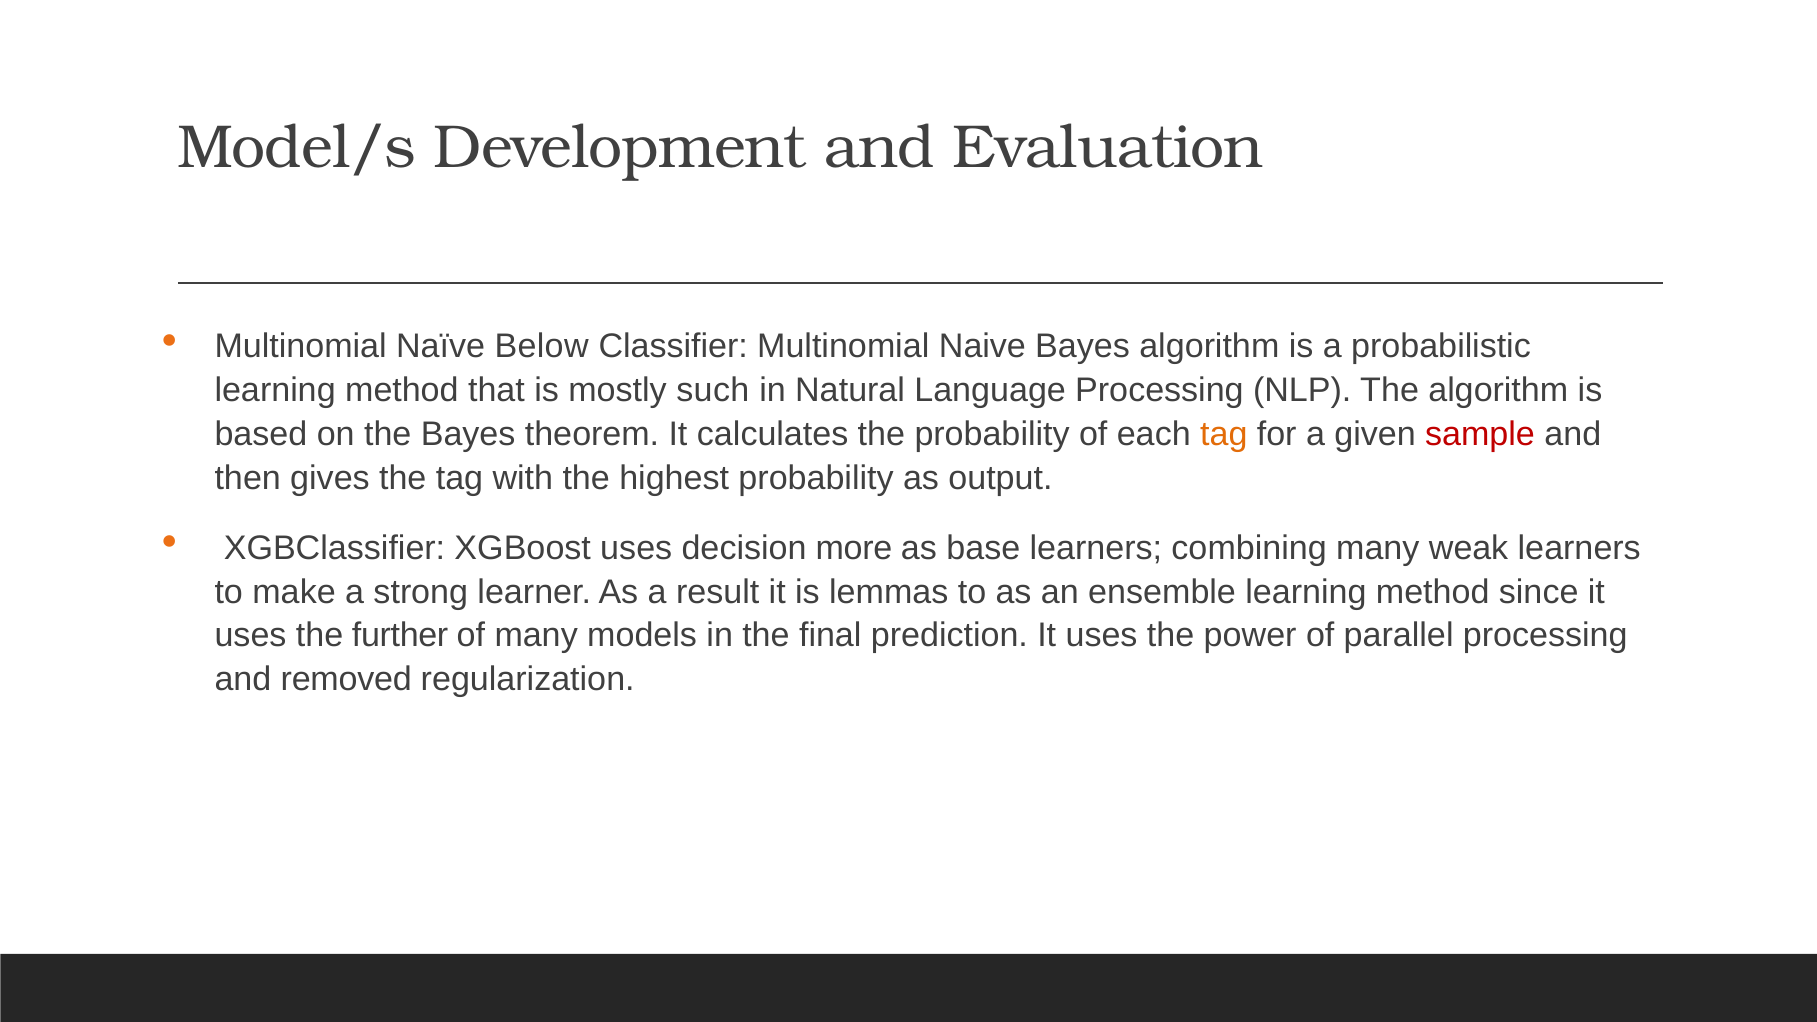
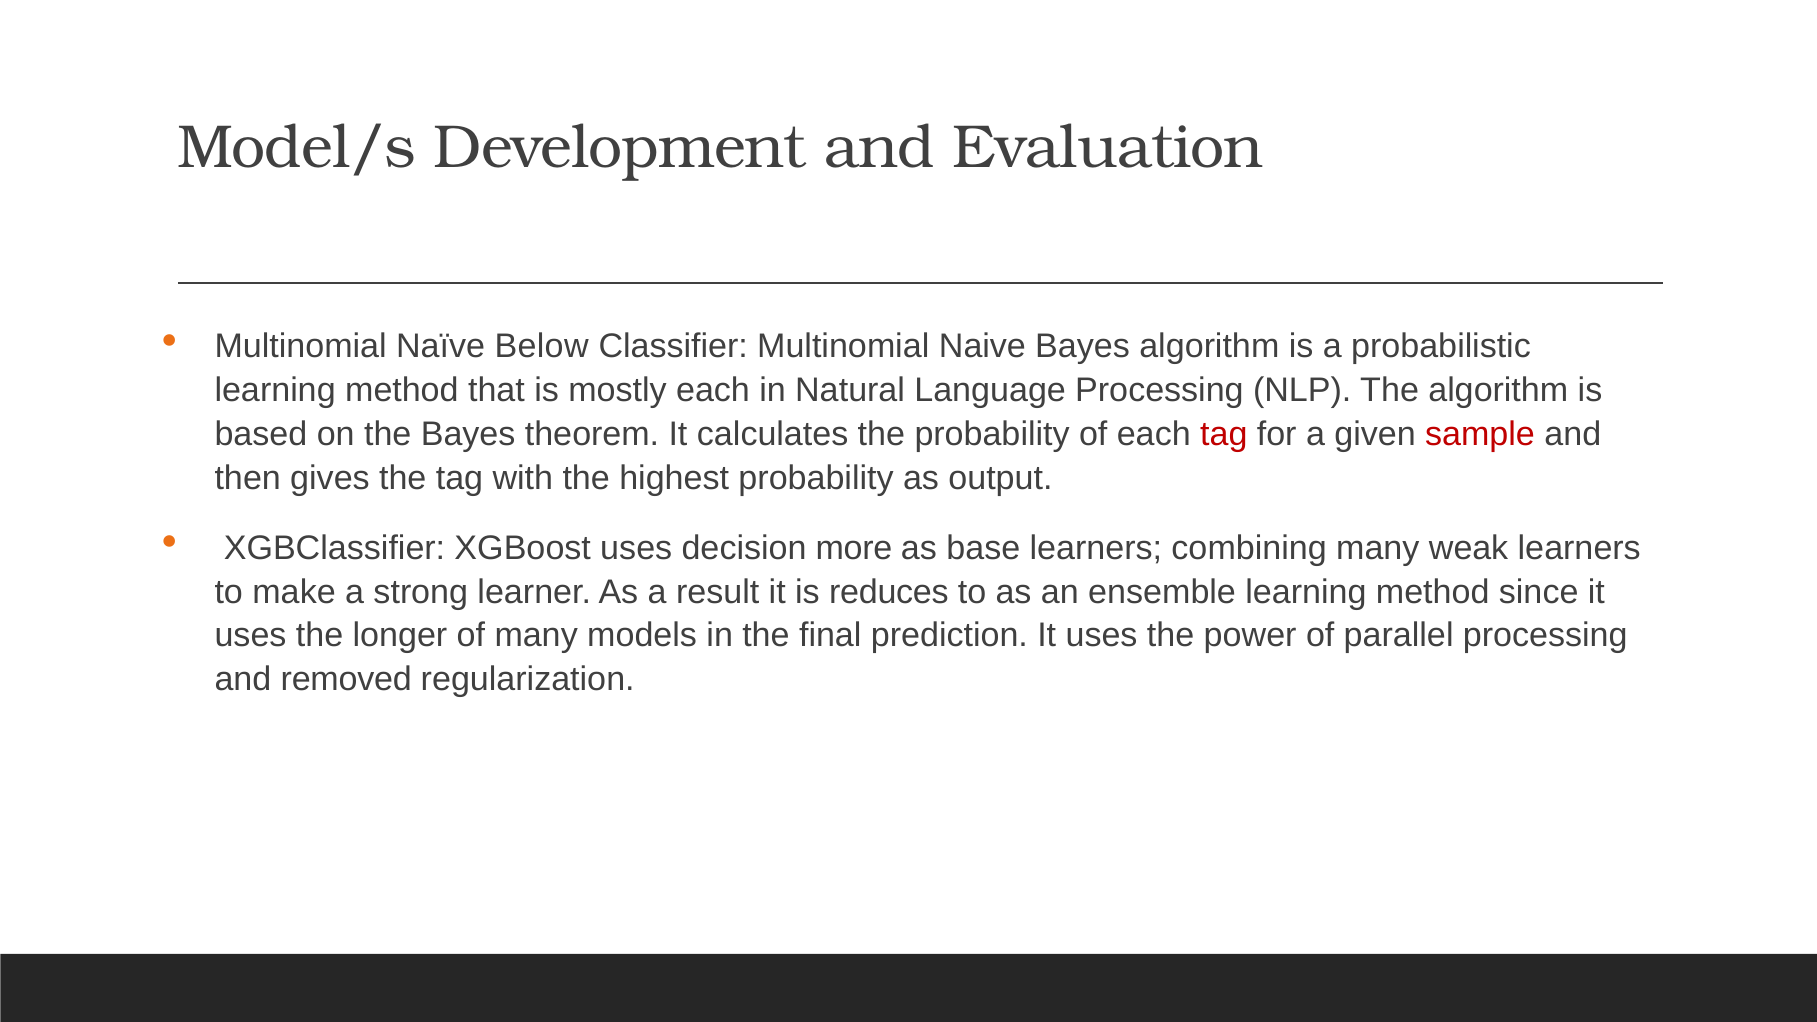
mostly such: such -> each (713, 390)
tag colour: orange -> red (1224, 434)
lemmas: lemmas -> reduces (889, 592)
further: further -> longer (400, 636)
